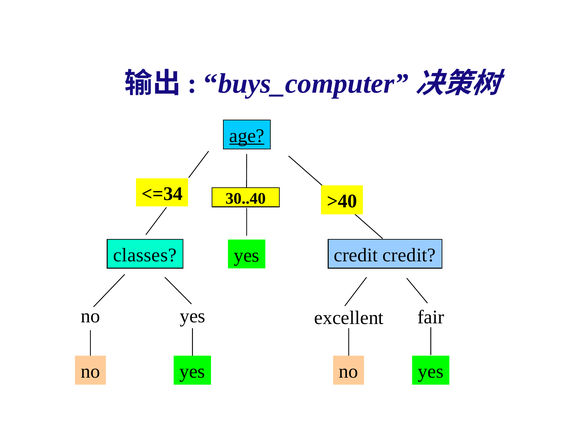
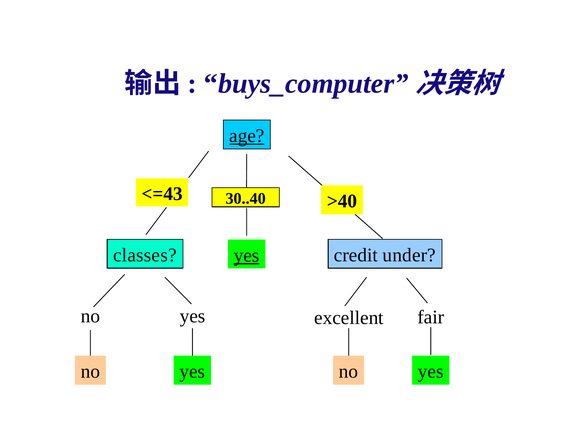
<=34: <=34 -> <=43 (162, 194)
credit credit: credit -> under (409, 255)
yes underline: none -> present (247, 256)
